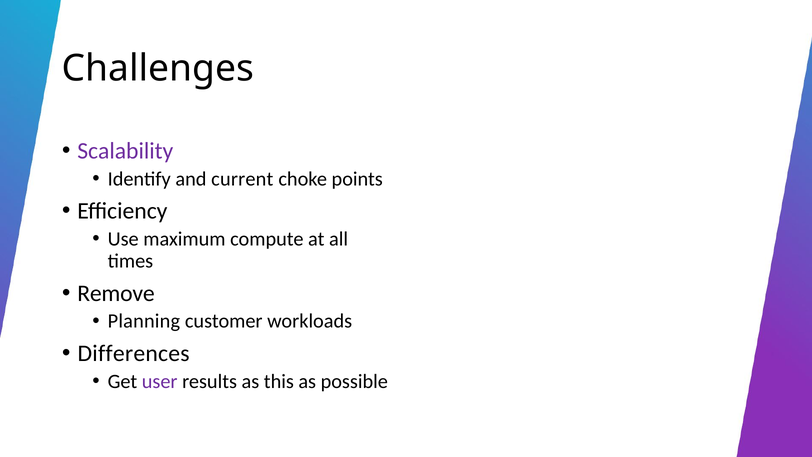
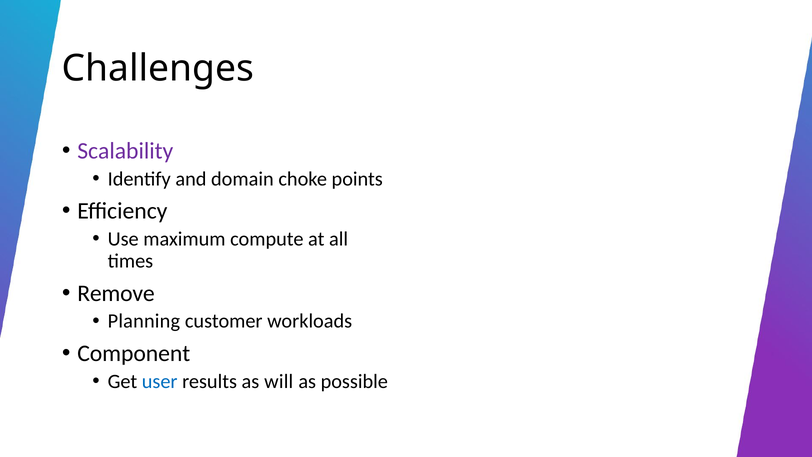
current: current -> domain (242, 179)
Differences: Differences -> Component (134, 353)
user colour: purple -> blue (160, 381)
this: this -> will (279, 381)
